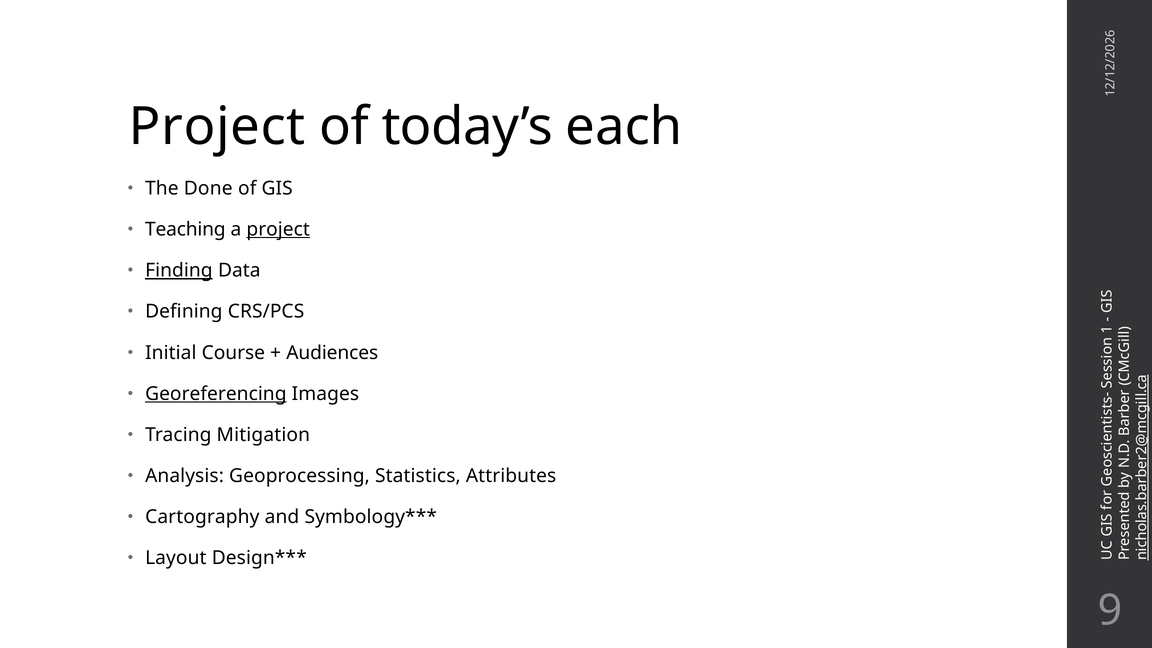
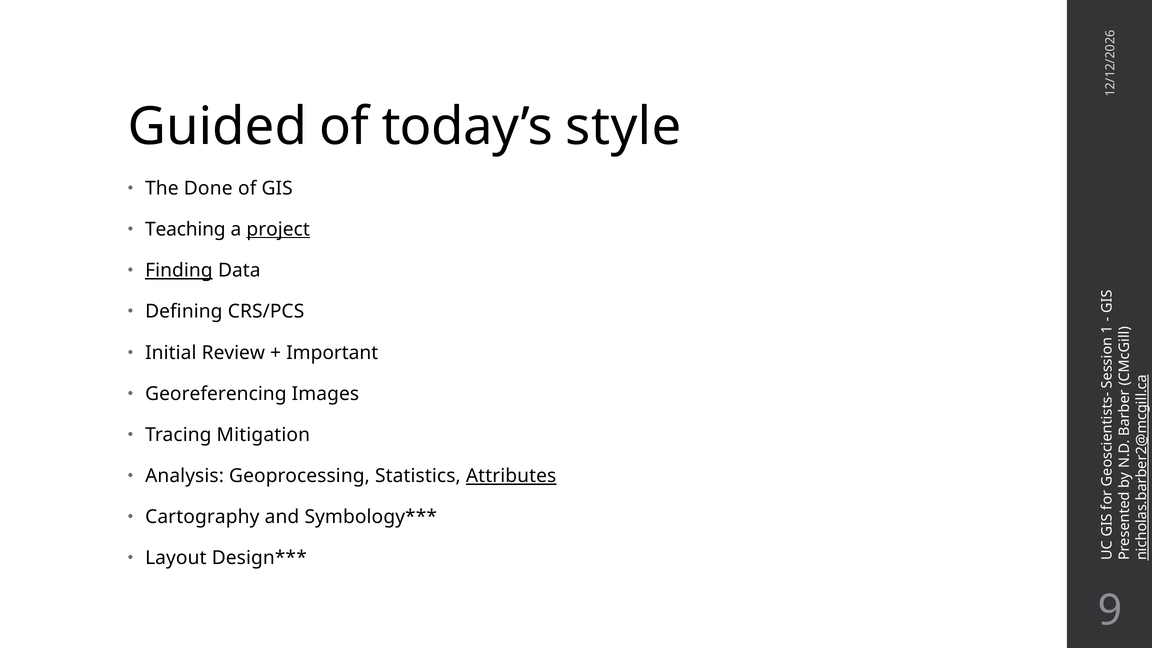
Project: Project -> Guided (217, 127)
each: each -> style (624, 127)
Course: Course -> Review (233, 353)
Audiences: Audiences -> Important (332, 353)
Georeferencing underline: present -> none (216, 394)
Attributes underline: none -> present (511, 476)
